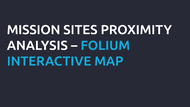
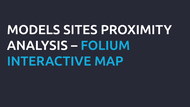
MISSION: MISSION -> MODELS (34, 30)
